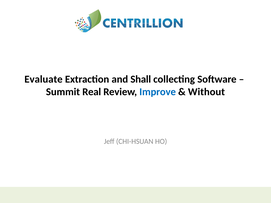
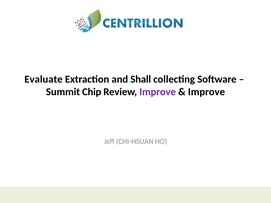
Real: Real -> Chip (92, 92)
Improve colour: blue -> purple (158, 92)
Without: Without -> Improve (206, 92)
